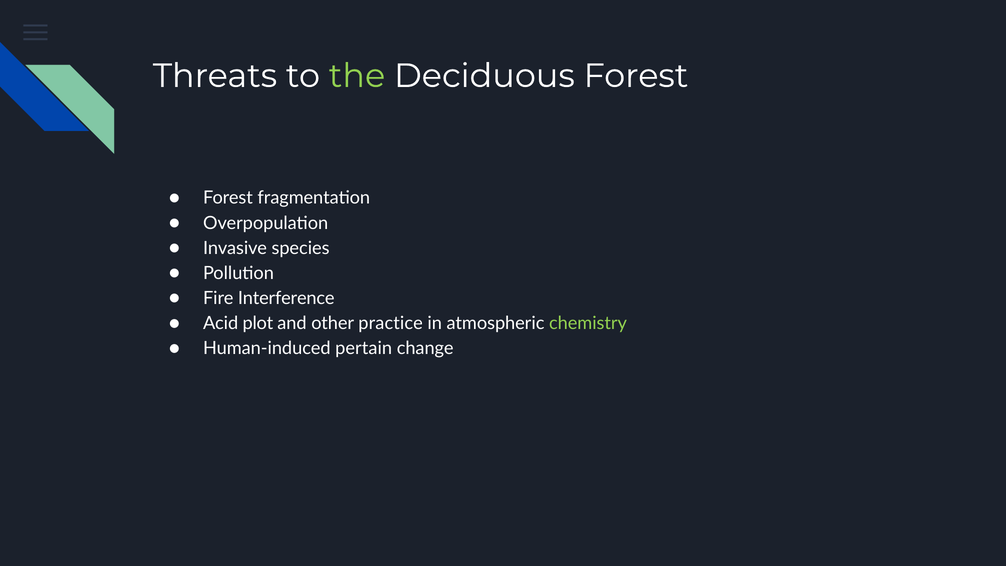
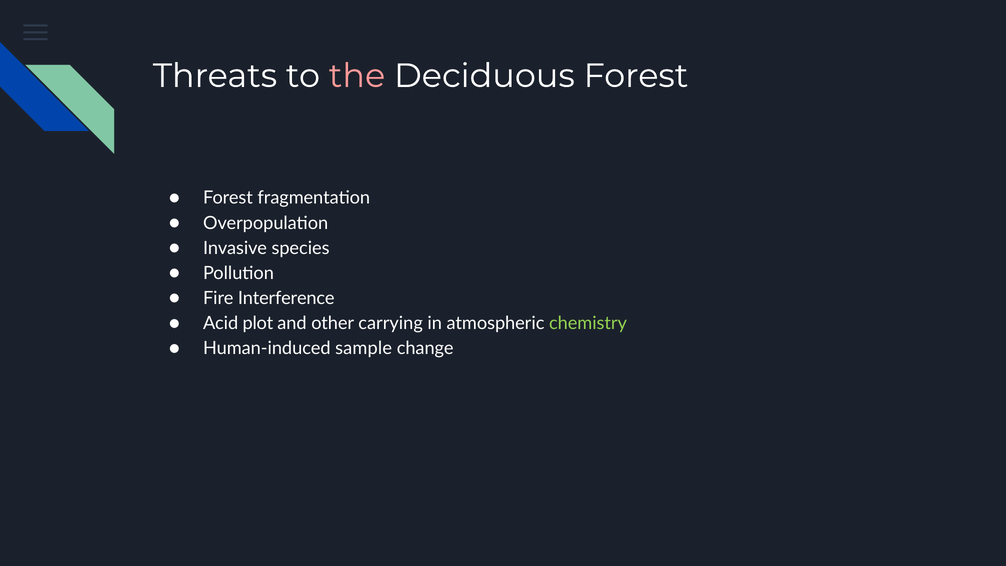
the colour: light green -> pink (357, 76)
practice: practice -> carrying (391, 323)
pertain: pertain -> sample (364, 348)
